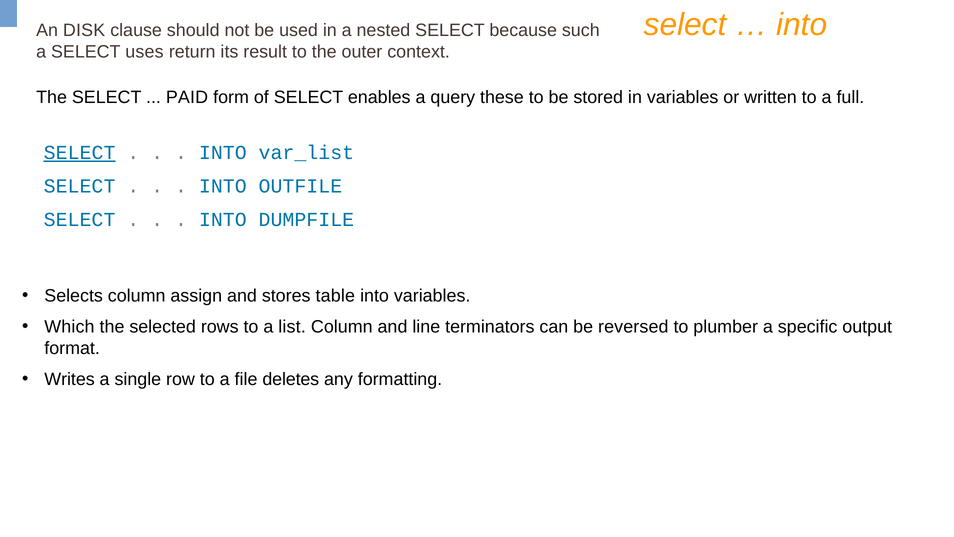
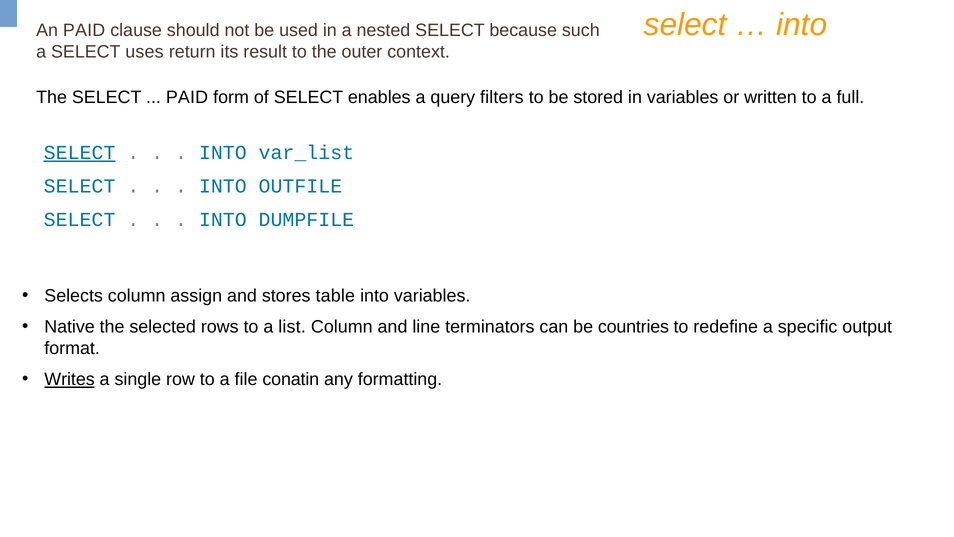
An DISK: DISK -> PAID (84, 30)
these: these -> filters (502, 97)
Which: Which -> Native (70, 327)
reversed: reversed -> countries (633, 327)
plumber: plumber -> redefine (726, 327)
Writes underline: none -> present (70, 379)
deletes: deletes -> conatin (291, 379)
